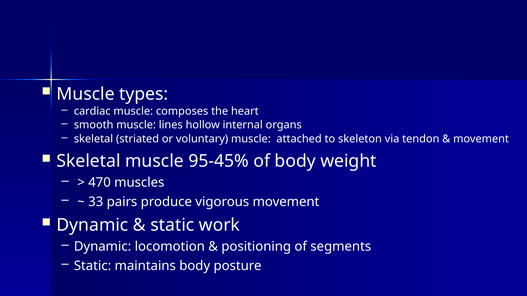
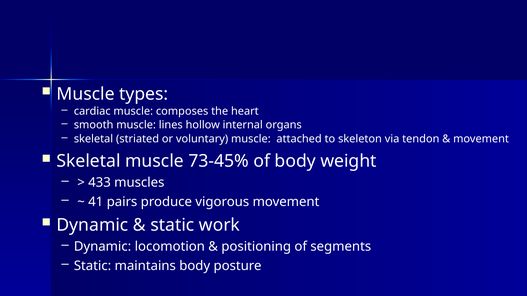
95-45%: 95-45% -> 73-45% (219, 161)
470: 470 -> 433 (100, 183)
33: 33 -> 41 (96, 202)
